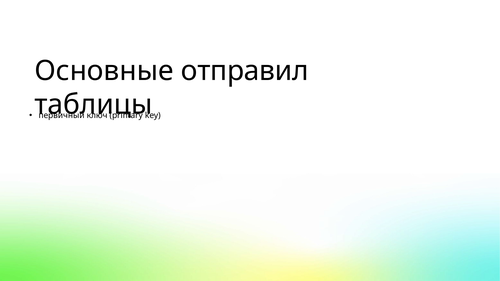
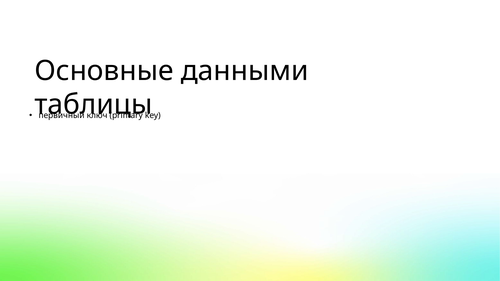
отправил: отправил -> данными (245, 71)
